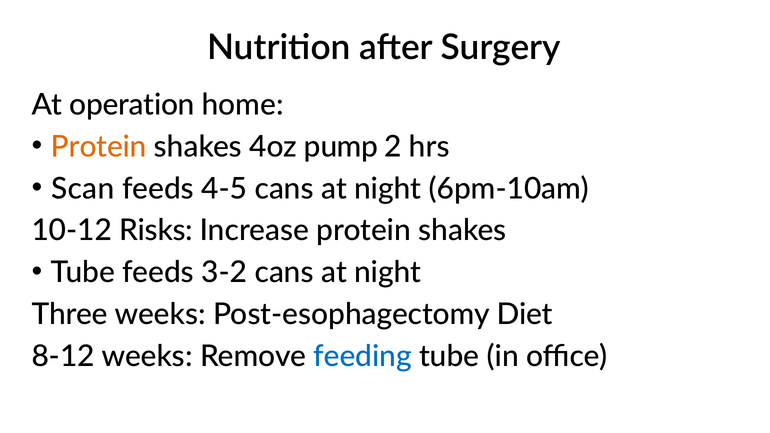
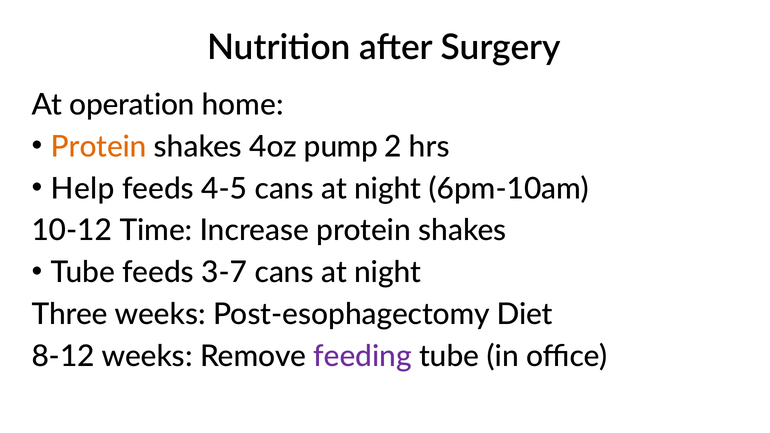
Scan: Scan -> Help (83, 189)
Risks: Risks -> Time (156, 231)
3-2: 3-2 -> 3-7 (224, 273)
feeding colour: blue -> purple (363, 357)
